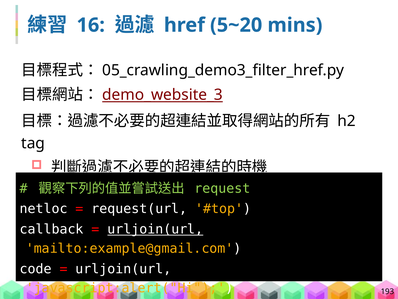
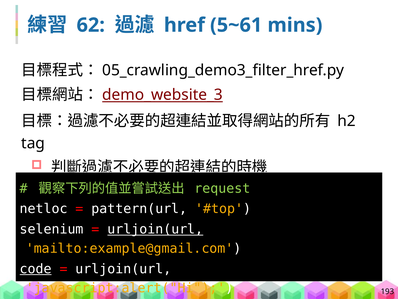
16: 16 -> 62 (91, 25)
5~20: 5~20 -> 5~61 (236, 25)
request(url: request(url -> pattern(url (139, 209)
callback: callback -> selenium (52, 229)
code underline: none -> present (36, 268)
